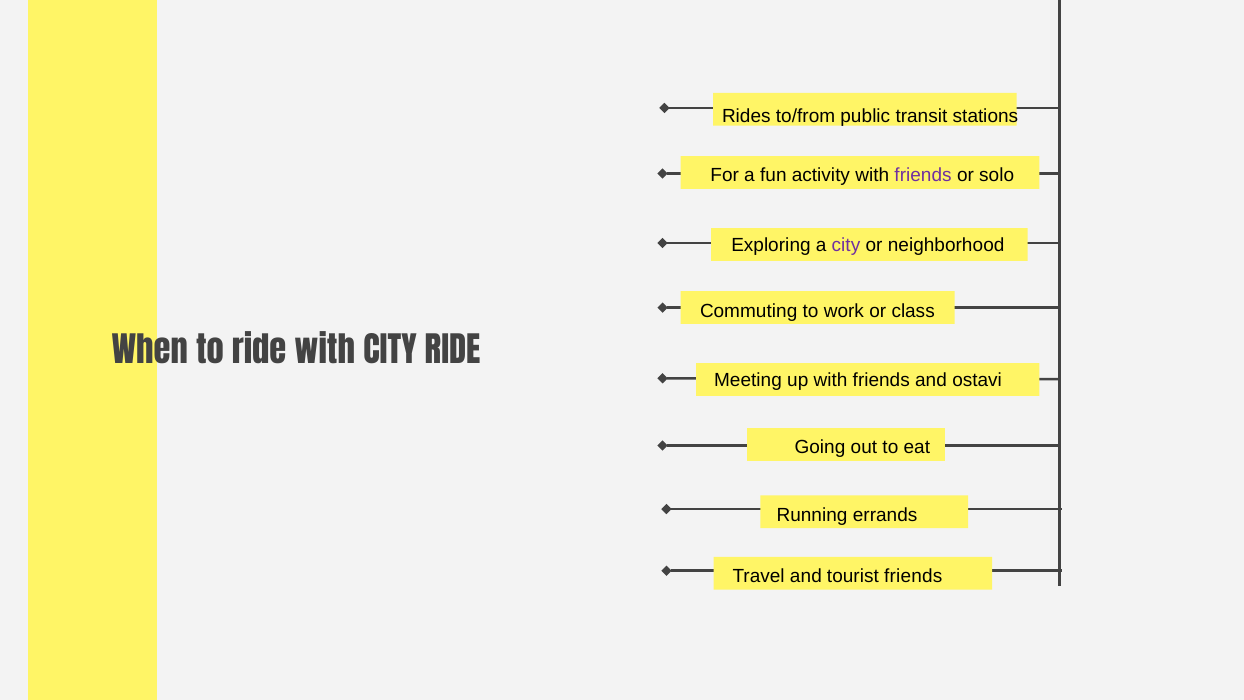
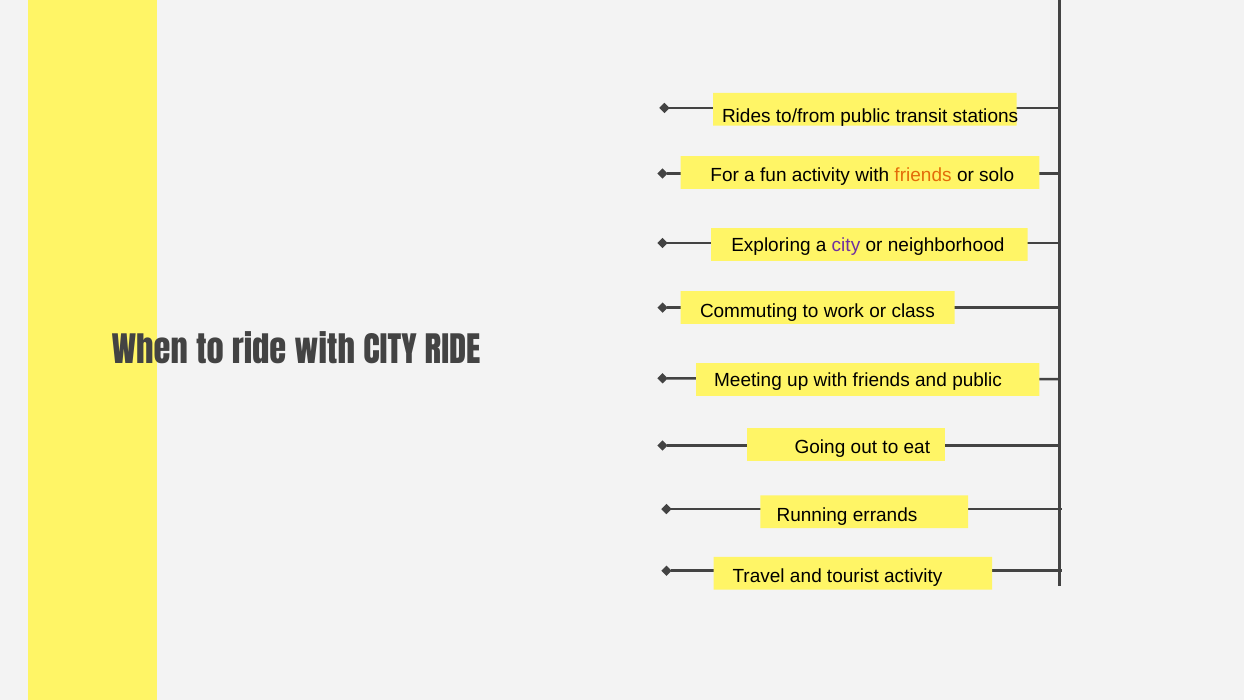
friends colour: purple -> orange (923, 175)
and ostavi: ostavi -> public (977, 380)
tourist friends: friends -> activity (913, 576)
